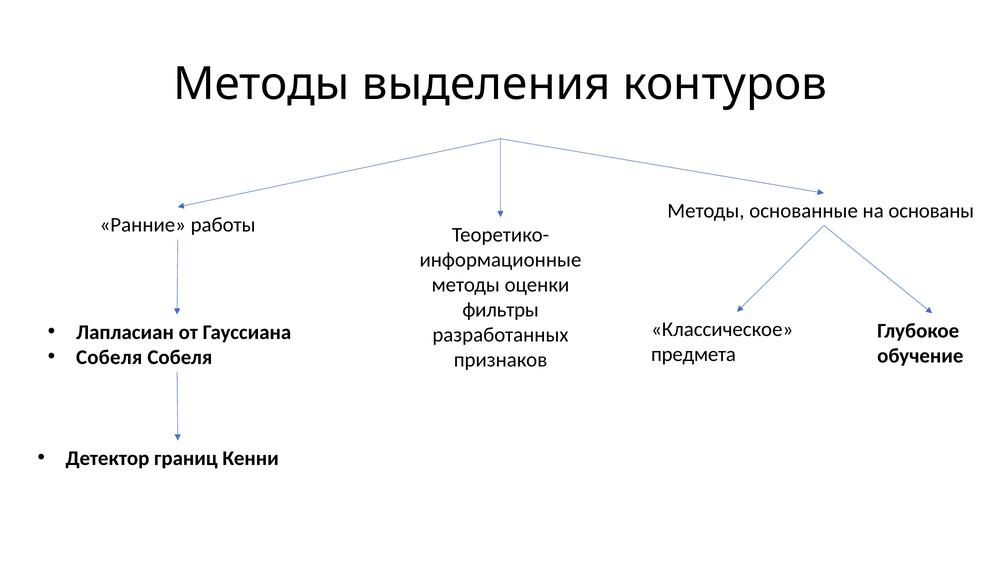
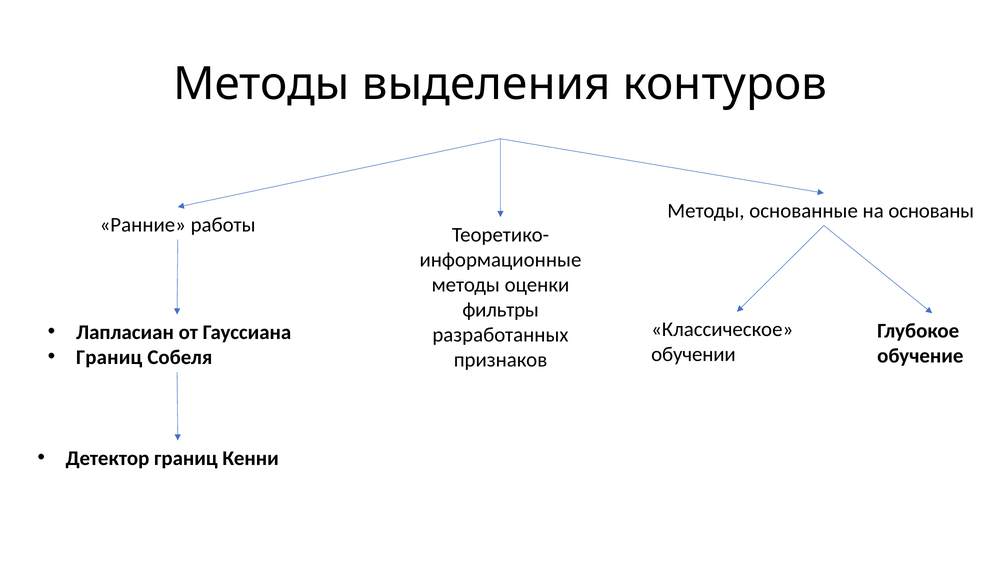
предмета: предмета -> обучении (693, 355)
Собеля: Собеля -> Границ (109, 357)
